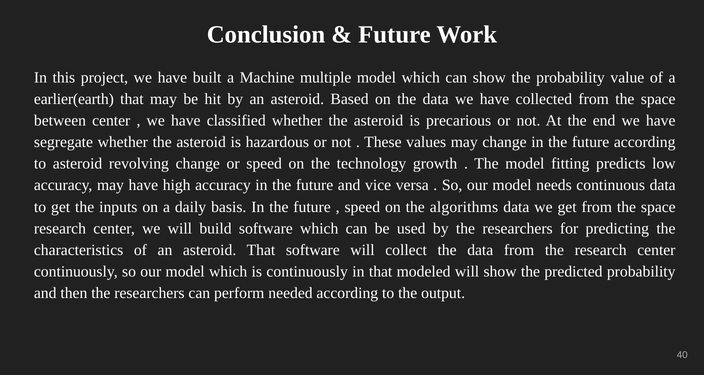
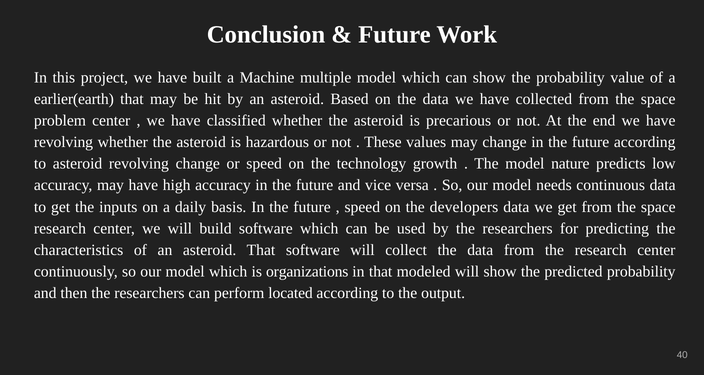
between: between -> problem (60, 121)
segregate: segregate -> revolving (64, 142)
fitting: fitting -> nature (570, 164)
algorithms: algorithms -> developers (464, 207)
is continuously: continuously -> organizations (307, 272)
needed: needed -> located (291, 293)
